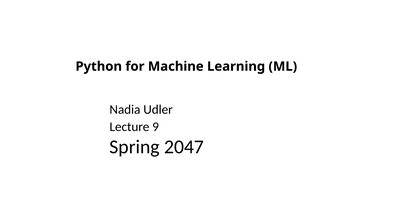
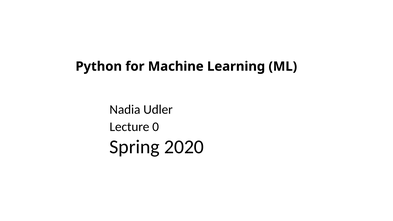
9: 9 -> 0 (156, 127)
2047: 2047 -> 2020 (184, 147)
